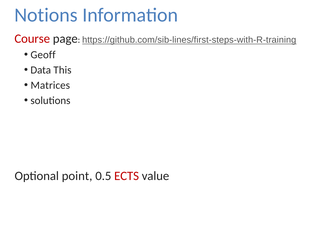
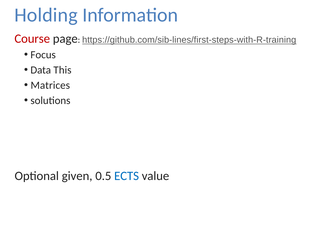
Notions: Notions -> Holding (46, 15)
Geoff: Geoff -> Focus (43, 55)
point: point -> given (77, 176)
ECTS colour: red -> blue (127, 176)
